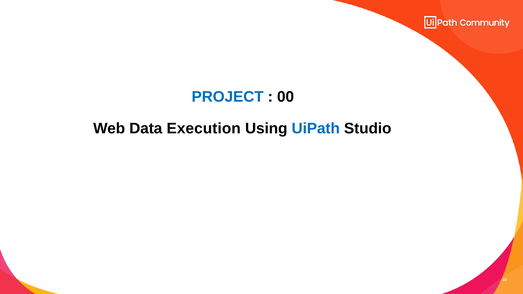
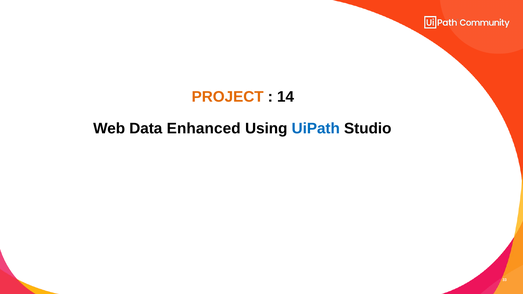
PROJECT colour: blue -> orange (228, 97)
00: 00 -> 14 (286, 97)
Execution: Execution -> Enhanced (204, 129)
